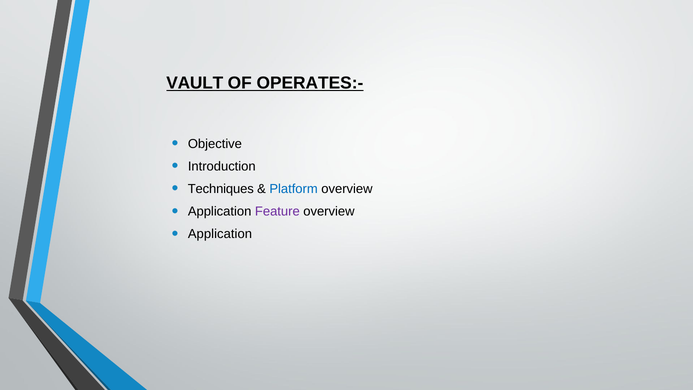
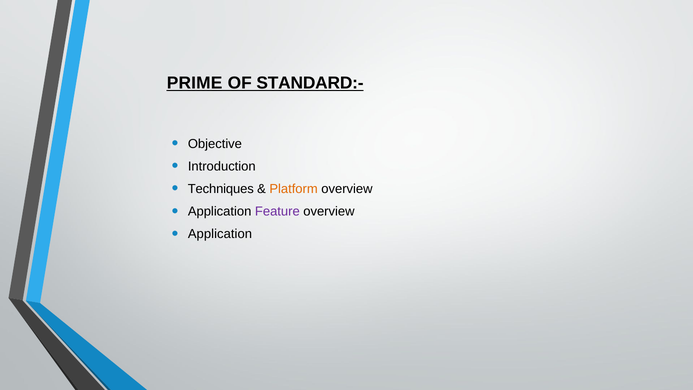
VAULT: VAULT -> PRIME (195, 83)
OPERATES:-: OPERATES:- -> STANDARD:- (310, 83)
Platform colour: blue -> orange (294, 189)
